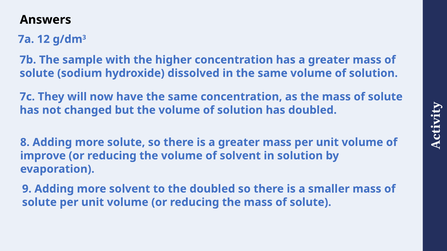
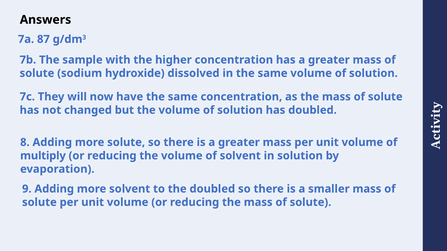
12: 12 -> 87 (43, 39)
improve: improve -> multiply (43, 156)
